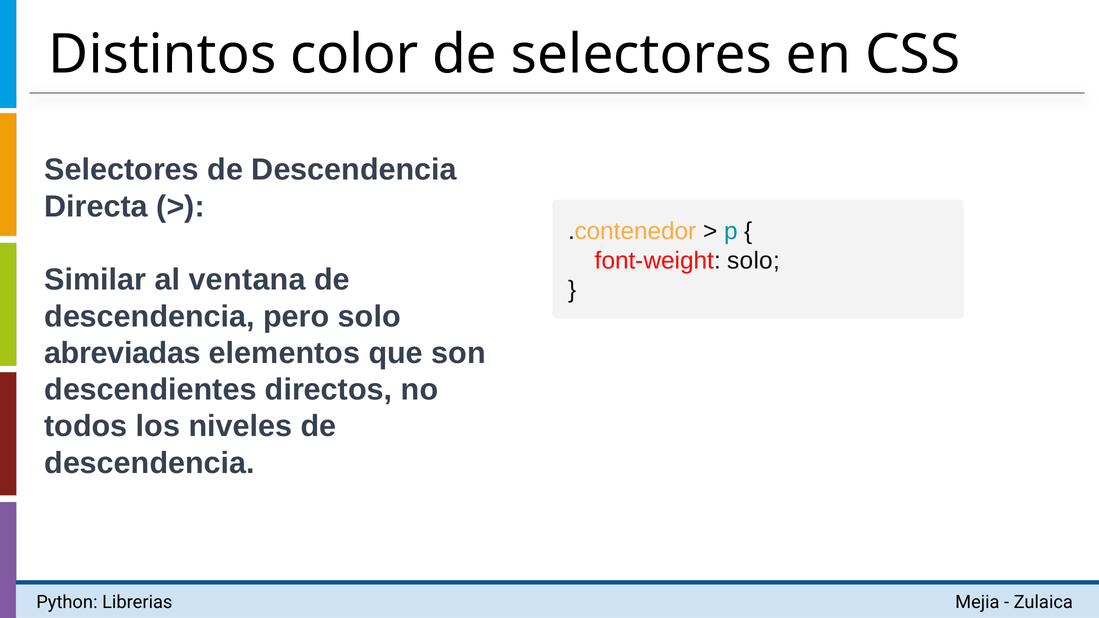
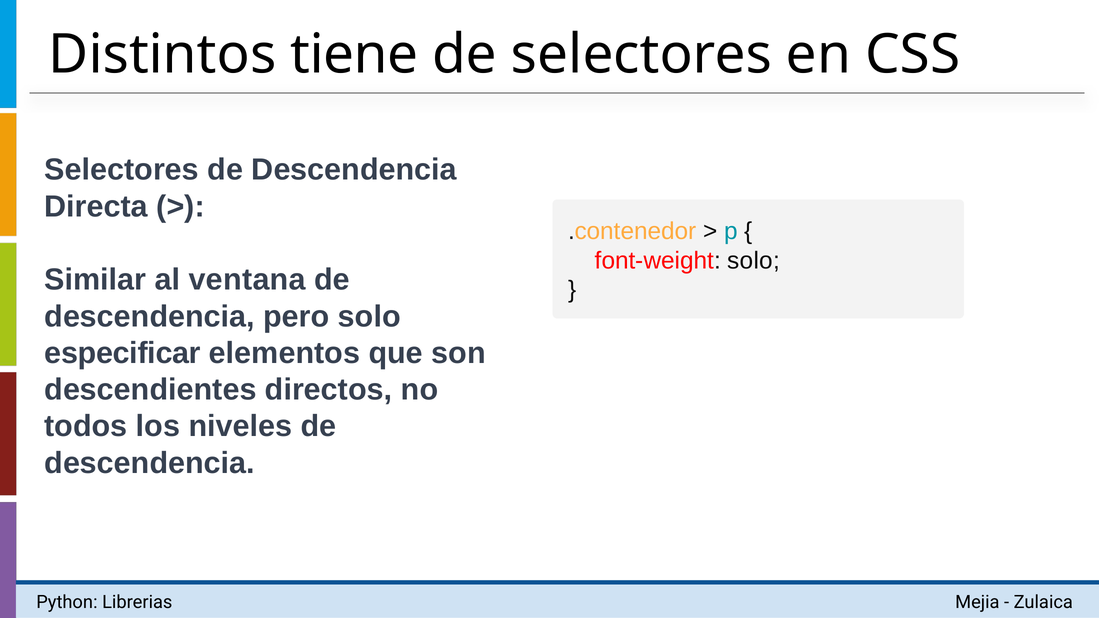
color: color -> tiene (354, 55)
abreviadas: abreviadas -> especificar (123, 353)
